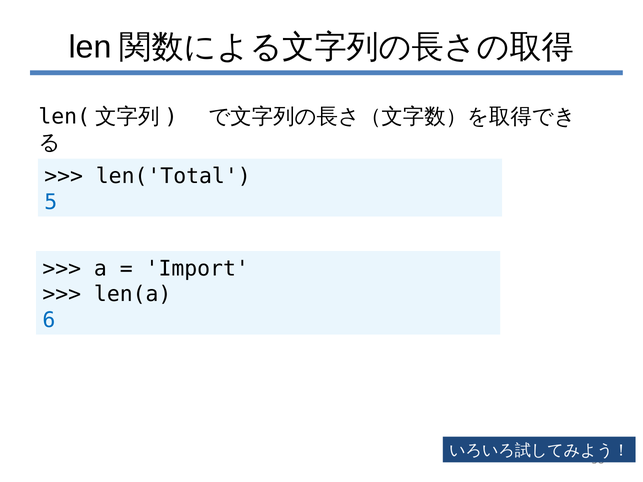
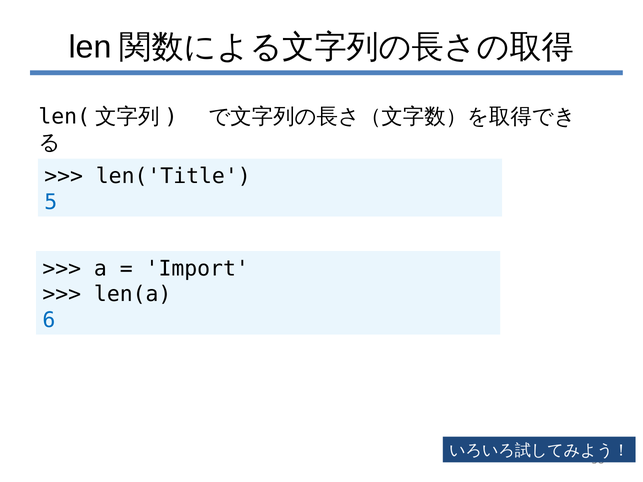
len('Total: len('Total -> len('Title (173, 176)
